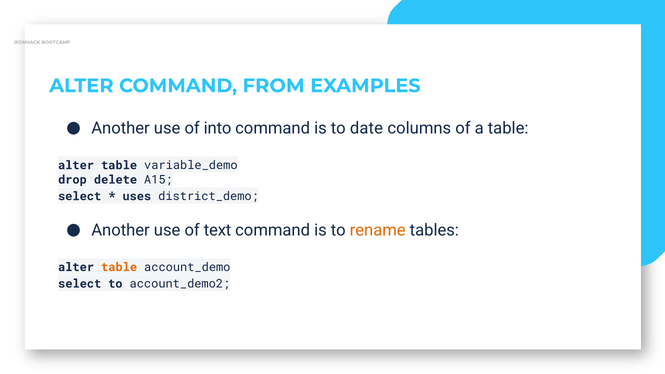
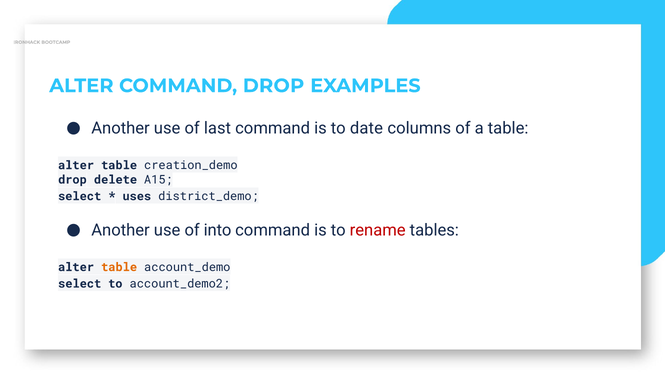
COMMAND FROM: FROM -> DROP (274, 86)
into: into -> last (217, 128)
variable_demo: variable_demo -> creation_demo (191, 165)
text: text -> into (218, 230)
rename colour: orange -> red (378, 230)
